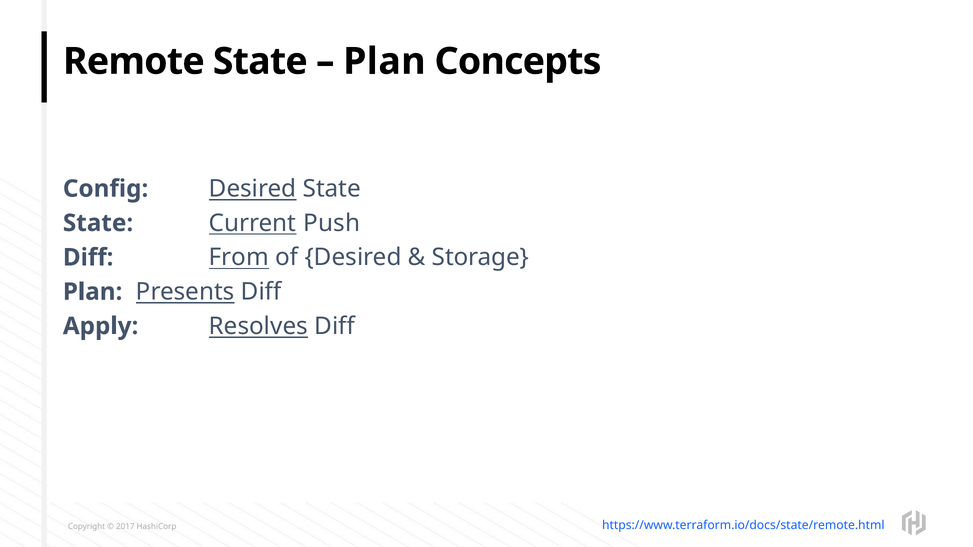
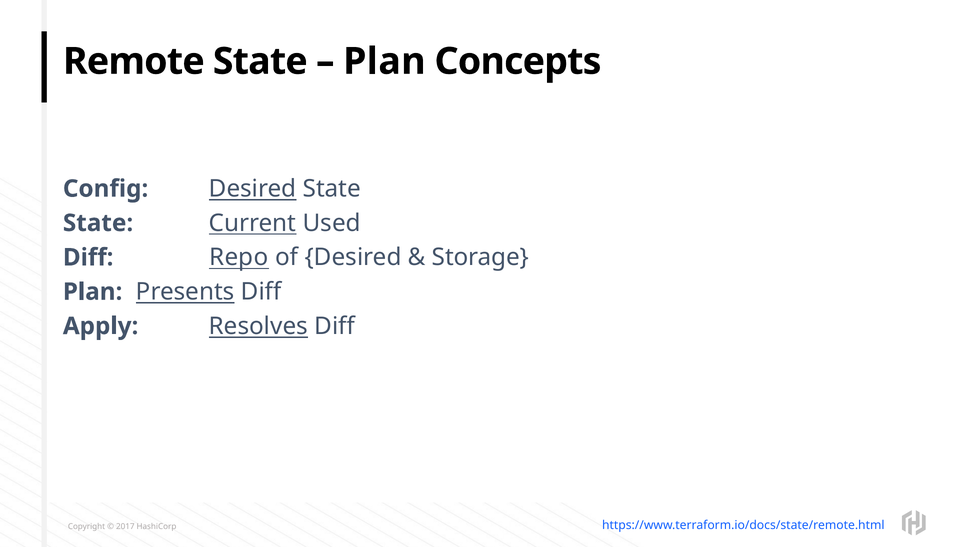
Push: Push -> Used (332, 223)
From: From -> Repo (239, 258)
